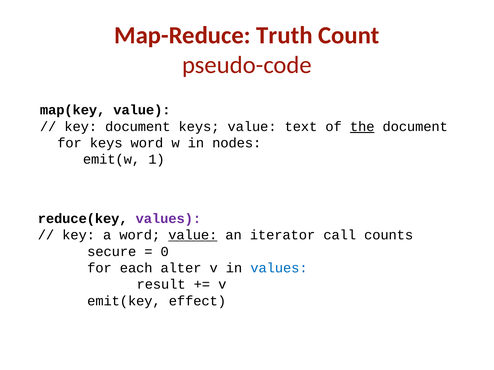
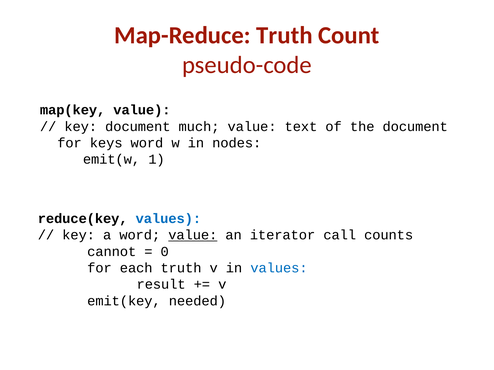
document keys: keys -> much (199, 127)
the underline: present -> none (362, 127)
values colour: purple -> blue (168, 219)
secure: secure -> cannot (112, 252)
each alter: alter -> truth (181, 268)
effect: effect -> needed (197, 301)
